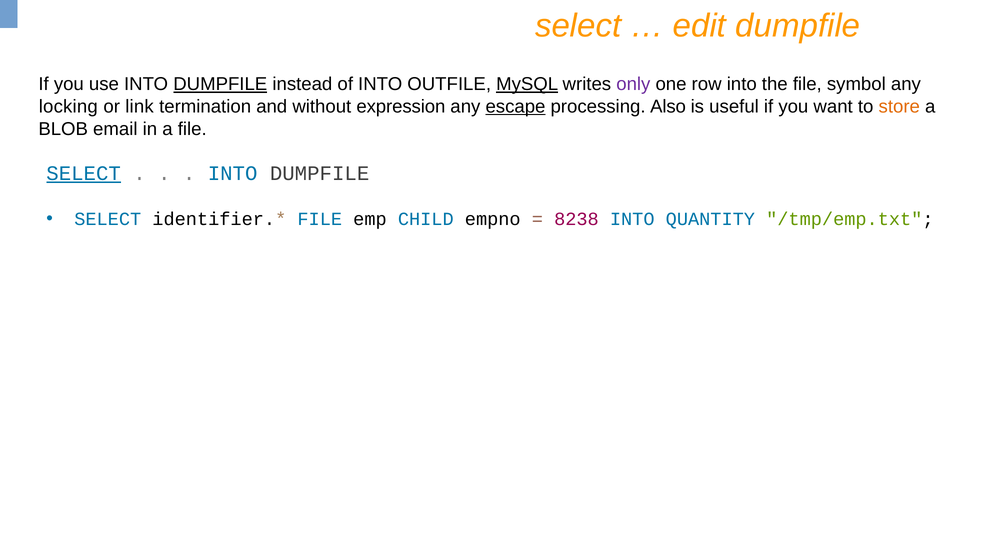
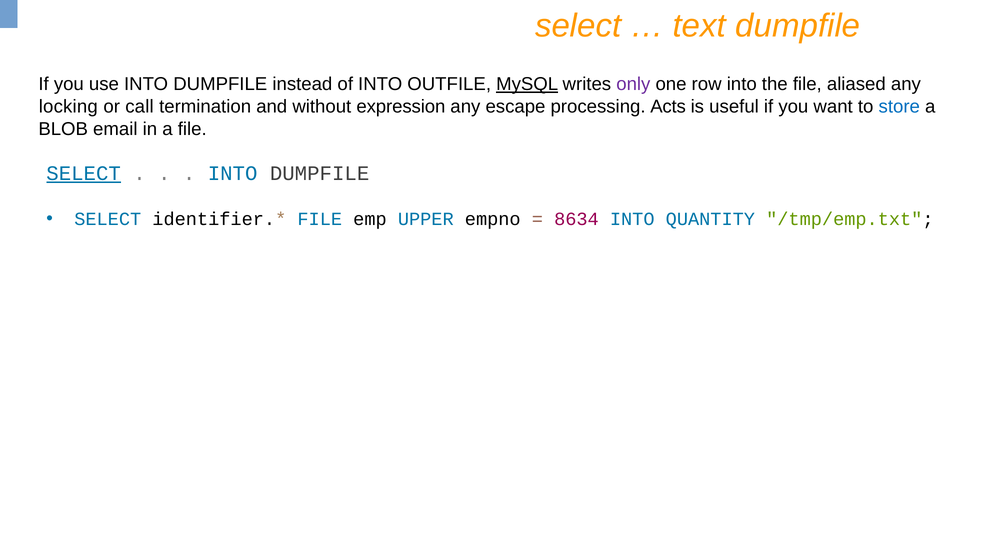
edit: edit -> text (699, 26)
DUMPFILE underline: present -> none (220, 84)
symbol: symbol -> aliased (856, 84)
link: link -> call (139, 107)
escape underline: present -> none (515, 107)
Also: Also -> Acts (668, 107)
store colour: orange -> blue (899, 107)
CHILD: CHILD -> UPPER (426, 219)
8238: 8238 -> 8634 (576, 219)
